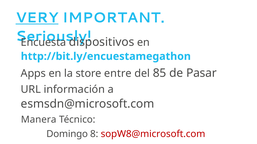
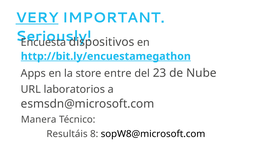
http://bit.ly/encuestamegathon underline: none -> present (106, 57)
85: 85 -> 23 (160, 73)
Pasar: Pasar -> Nube (201, 73)
información: información -> laboratorios (74, 90)
Domingo: Domingo -> Resultáis (67, 134)
sopW8@microsoft.com colour: red -> black (153, 134)
